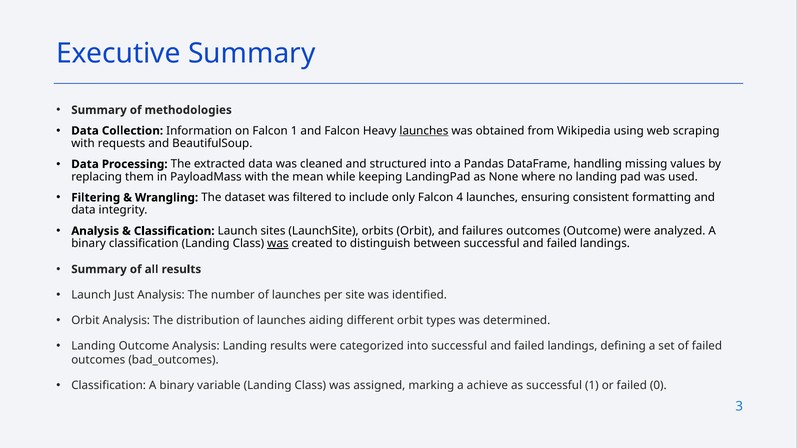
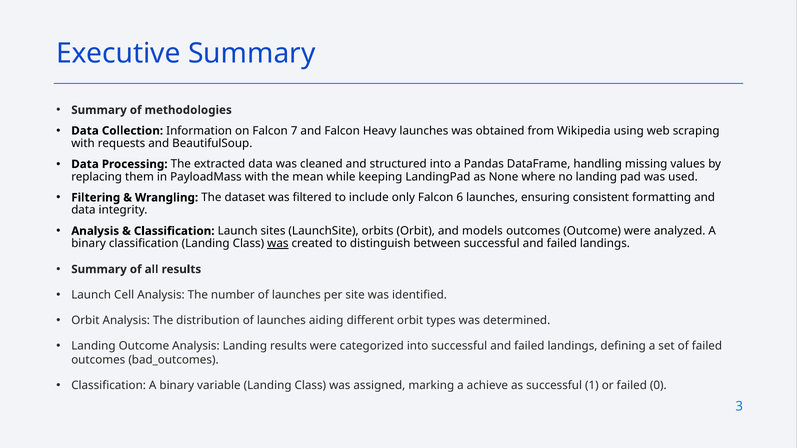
Falcon 1: 1 -> 7 (294, 131)
launches underline: present -> none (424, 131)
4: 4 -> 6 (460, 198)
failures: failures -> models (482, 231)
Just: Just -> Cell (124, 295)
